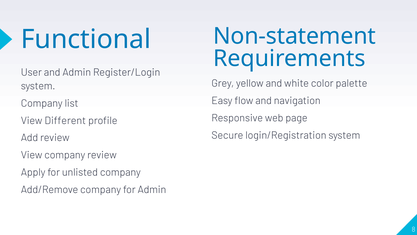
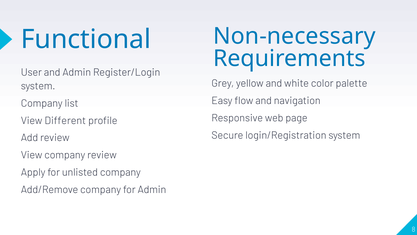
Non-statement: Non-statement -> Non-necessary (294, 36)
